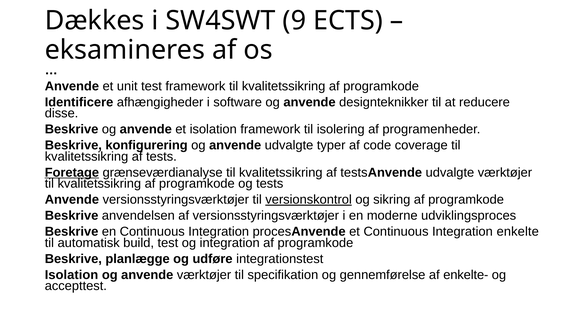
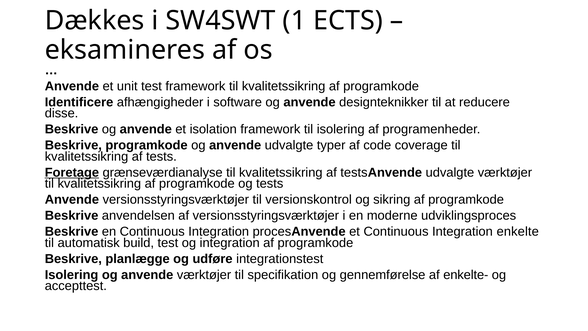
9: 9 -> 1 (294, 21)
Beskrive konfigurering: konfigurering -> programkode (147, 145)
versionskontrol underline: present -> none (309, 199)
Isolation: Isolation -> Isolering (72, 275)
